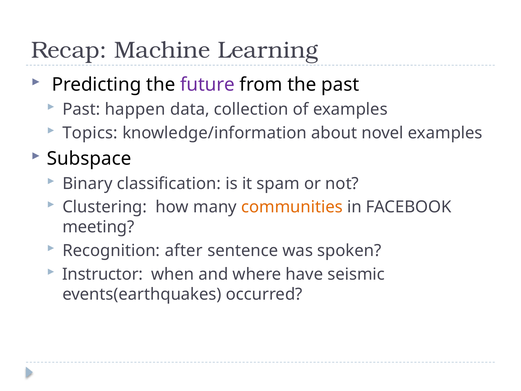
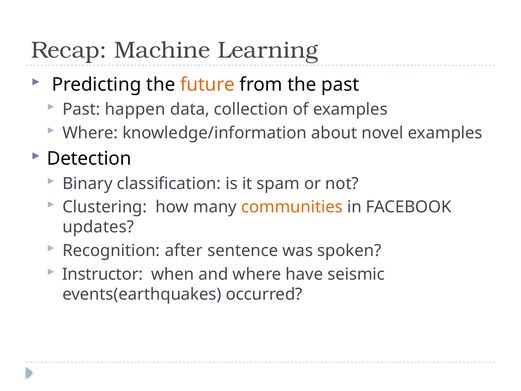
future colour: purple -> orange (208, 85)
Topics: Topics -> Where (90, 133)
Subspace: Subspace -> Detection (89, 159)
meeting: meeting -> updates (98, 227)
